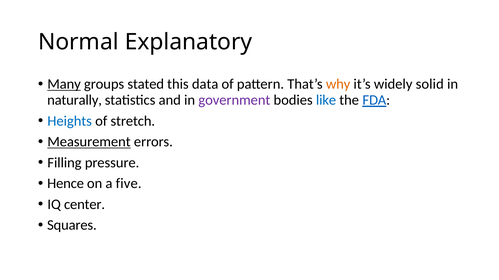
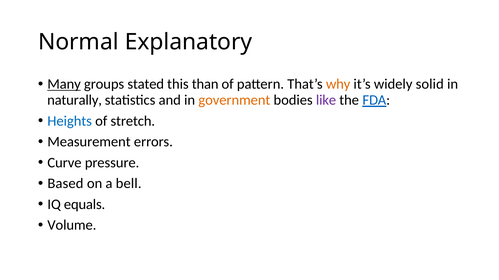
data: data -> than (205, 84)
government colour: purple -> orange (234, 100)
like colour: blue -> purple (326, 100)
Measurement underline: present -> none (89, 142)
Filling: Filling -> Curve (64, 163)
Hence: Hence -> Based (65, 184)
five: five -> bell (129, 184)
center: center -> equals (85, 205)
Squares: Squares -> Volume (72, 226)
